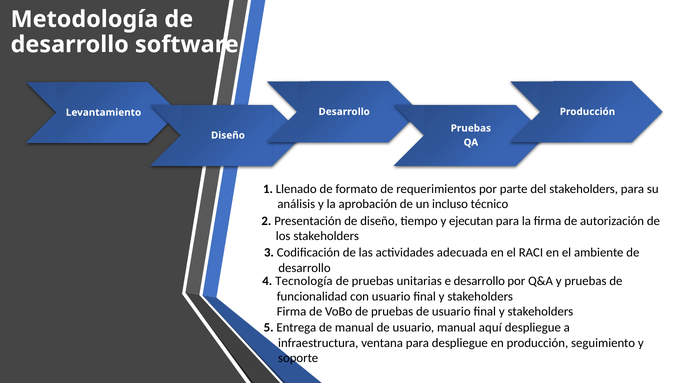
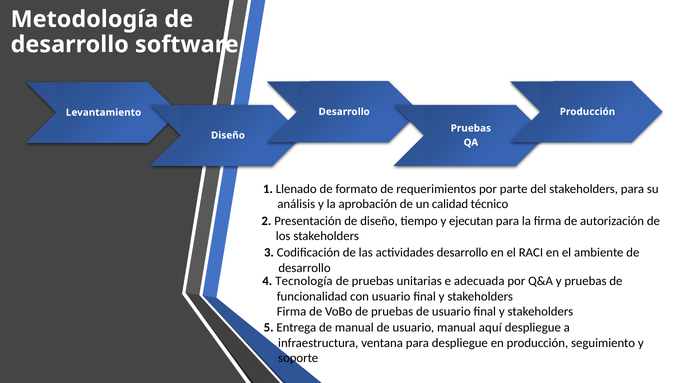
incluso: incluso -> calidad (450, 205)
actividades adecuada: adecuada -> desarrollo (462, 253)
e desarrollo: desarrollo -> adecuada (479, 281)
